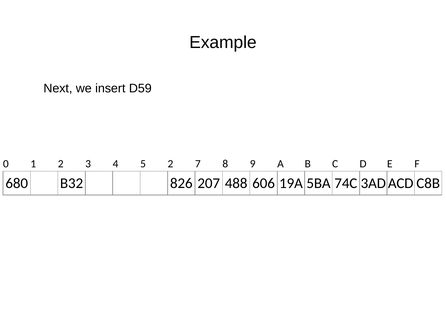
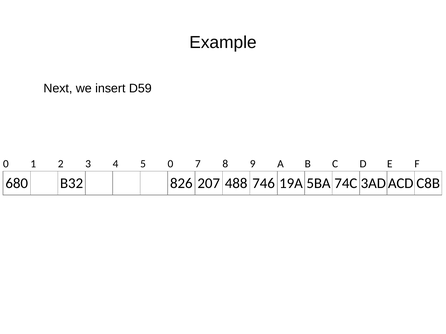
5 2: 2 -> 0 (170, 164)
606: 606 -> 746 (264, 184)
